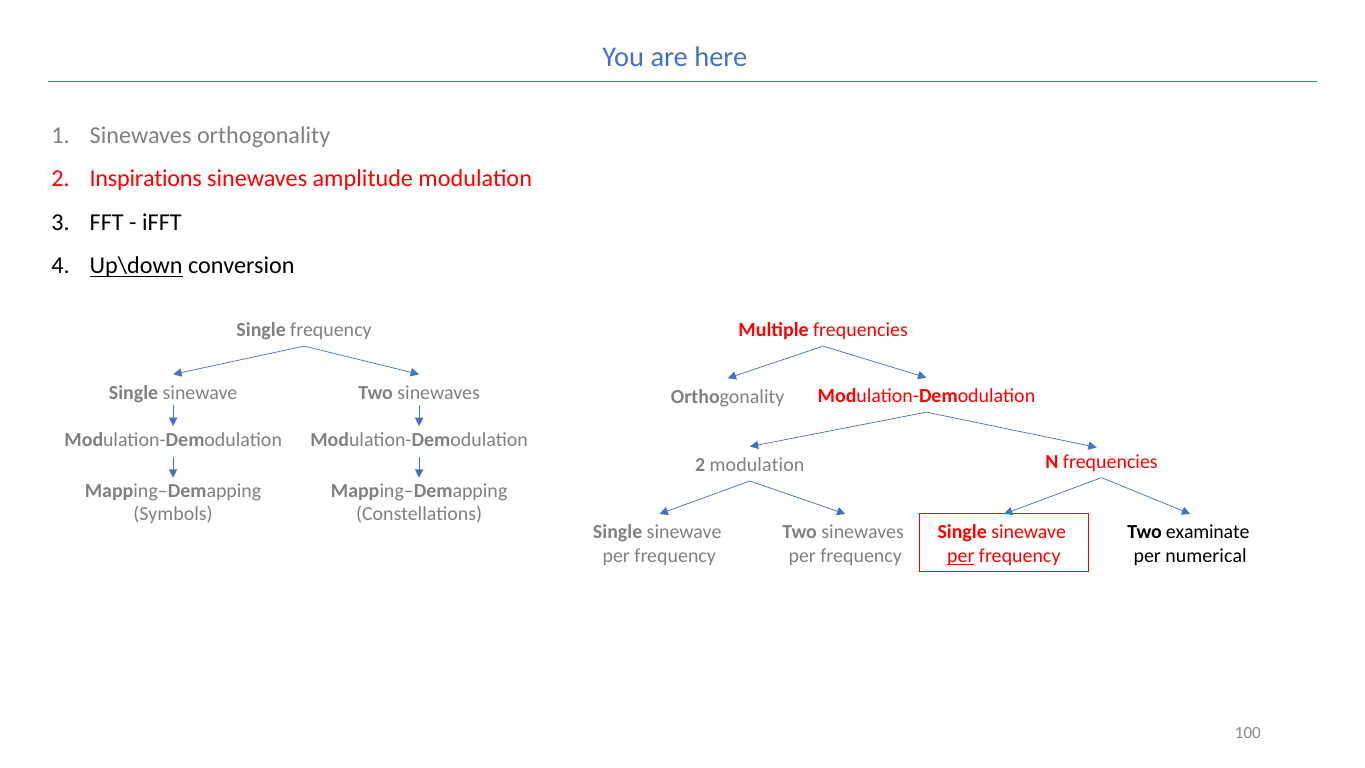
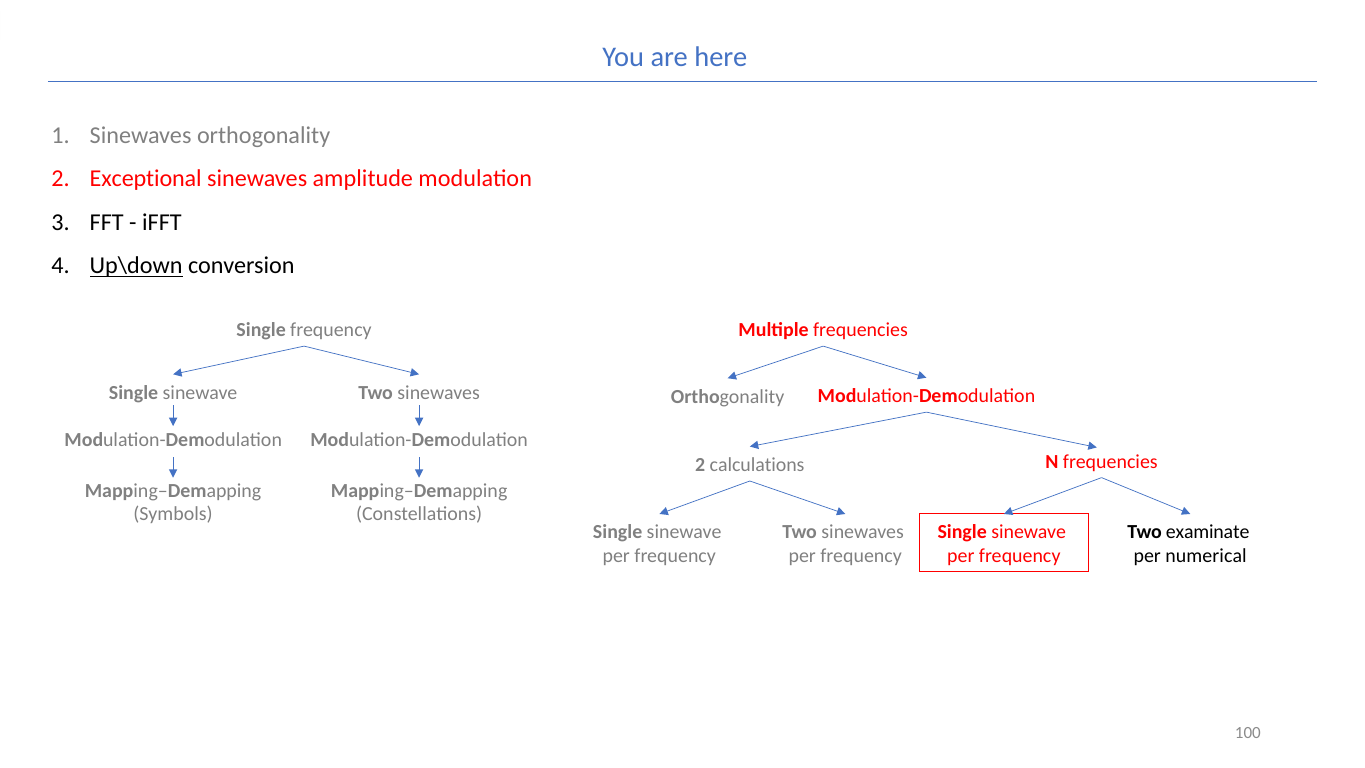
Inspirations: Inspirations -> Exceptional (146, 179)
2 modulation: modulation -> calculations (757, 465)
per underline: present -> none (961, 556)
